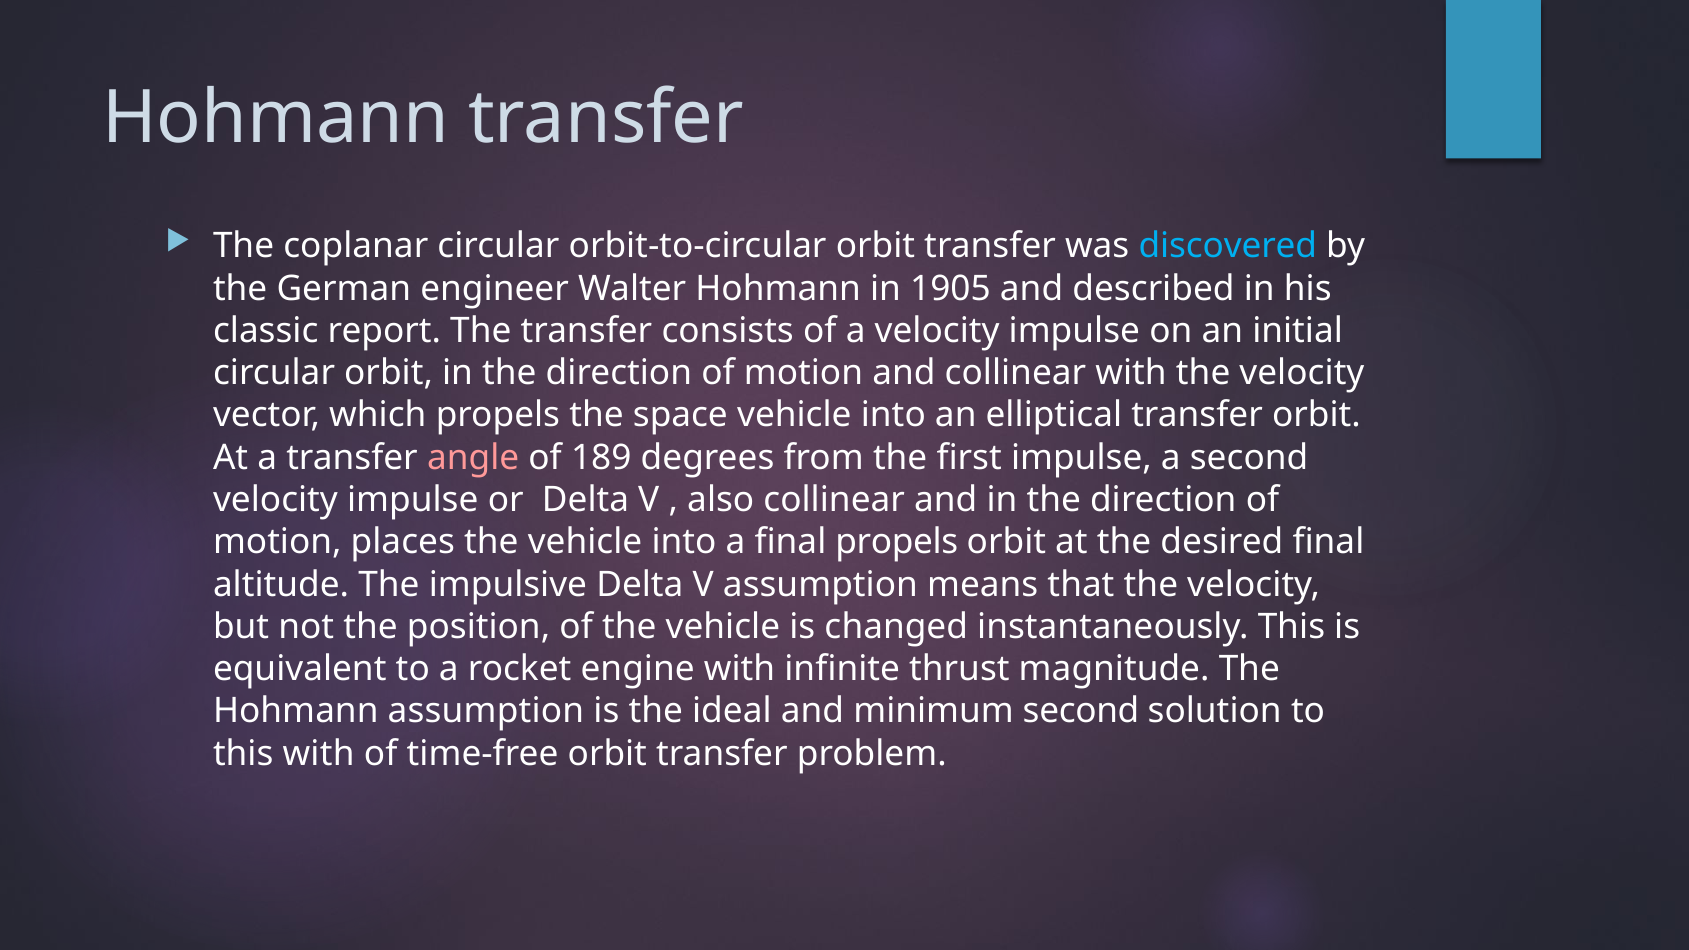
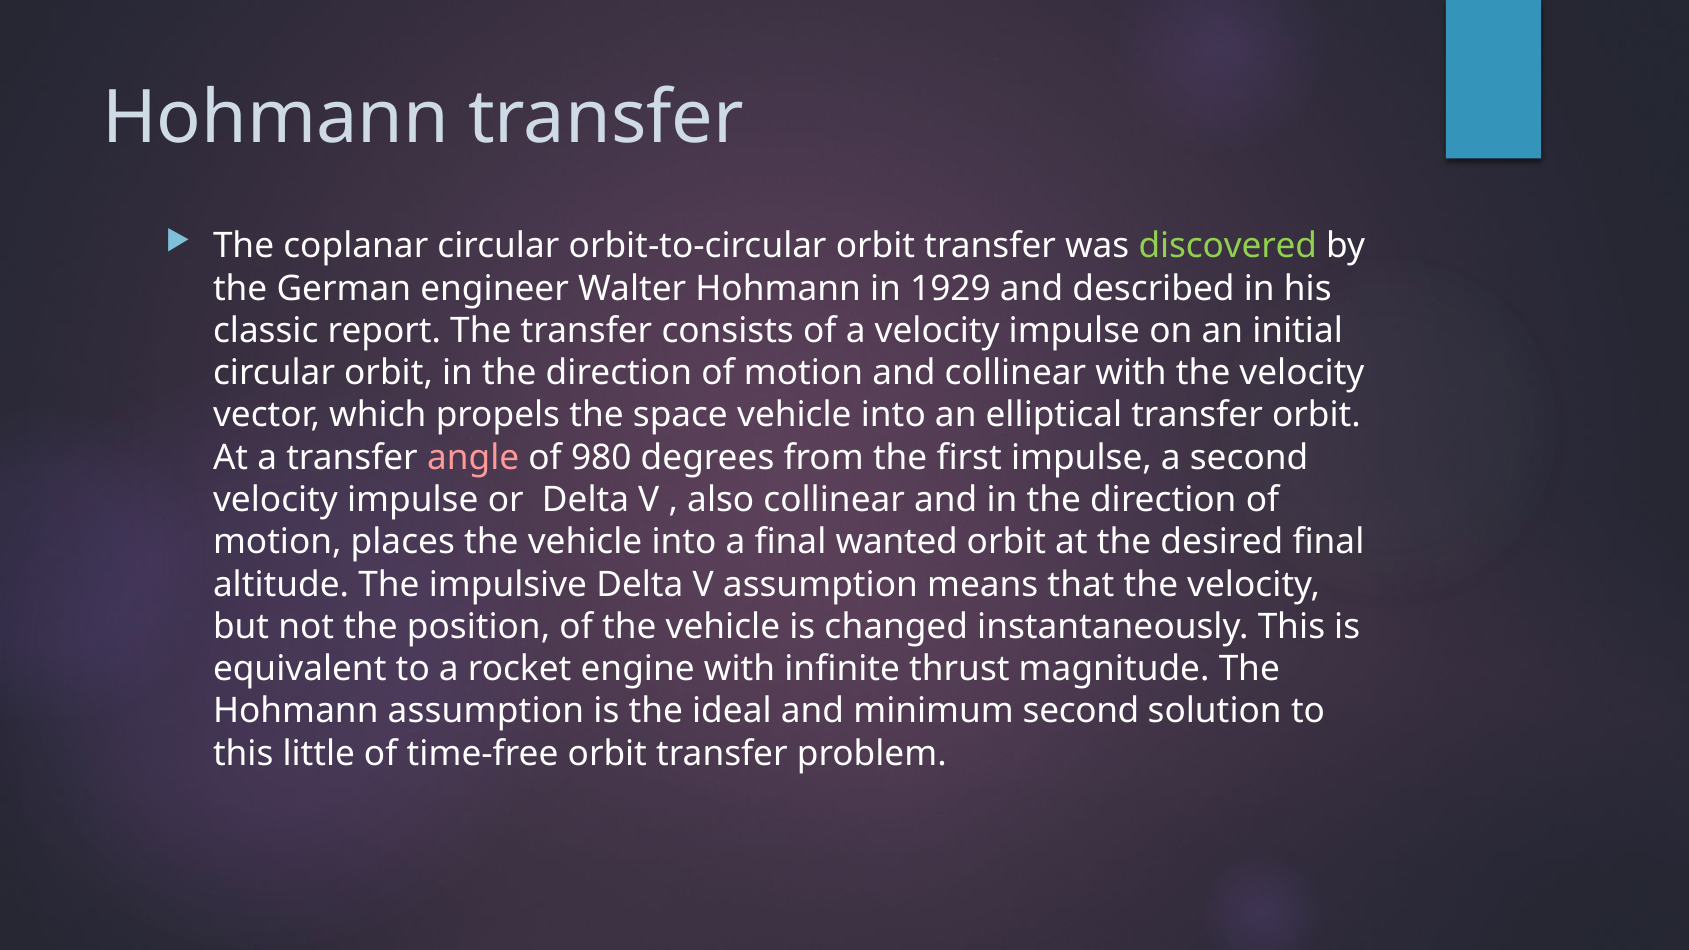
discovered colour: light blue -> light green (1228, 246)
1905: 1905 -> 1929 (950, 289)
189: 189 -> 980 (601, 458)
final propels: propels -> wanted (897, 542)
this with: with -> little (319, 754)
